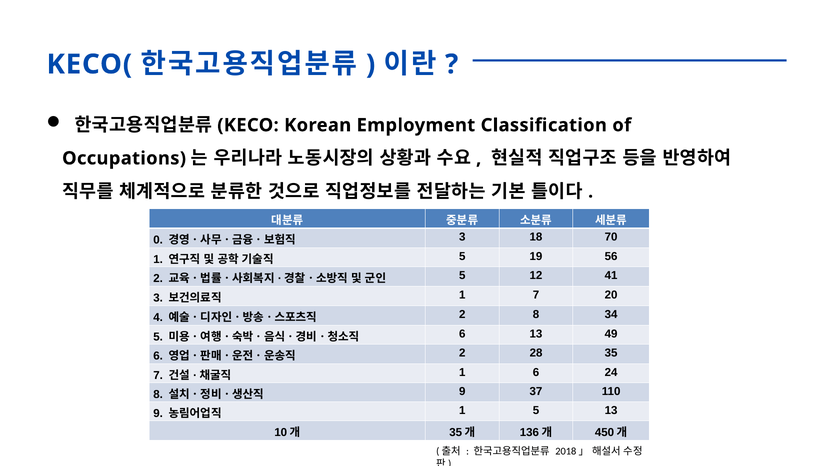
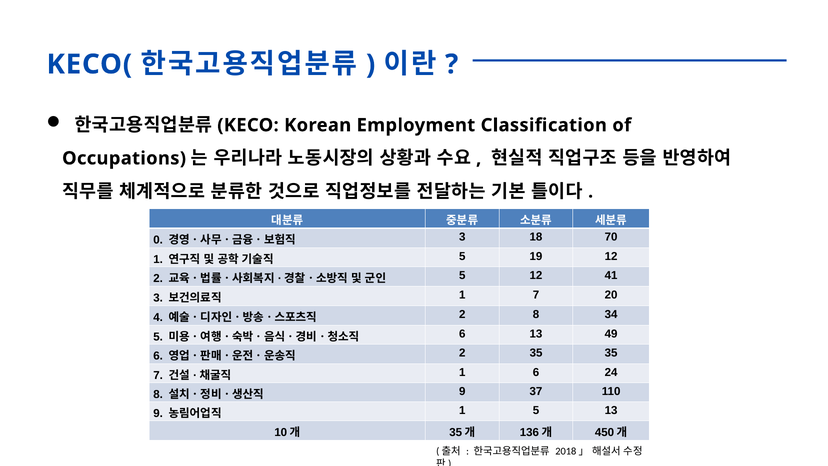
19 56: 56 -> 12 (611, 256)
2 28: 28 -> 35 (536, 353)
